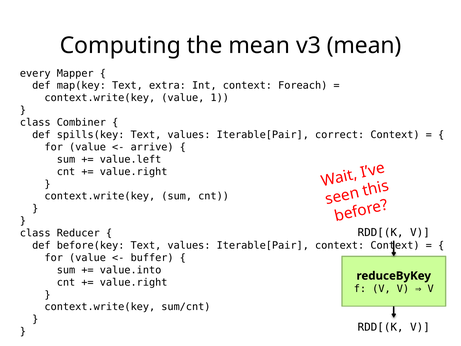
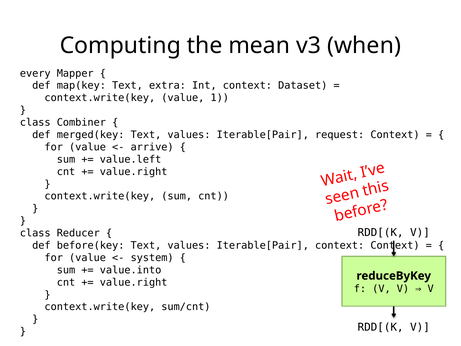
v3 mean: mean -> when (364, 45)
Foreach: Foreach -> Dataset (303, 86)
spills(key: spills(key -> merged(key (91, 135)
correct: correct -> request (340, 135)
buffer: buffer -> system (152, 258)
